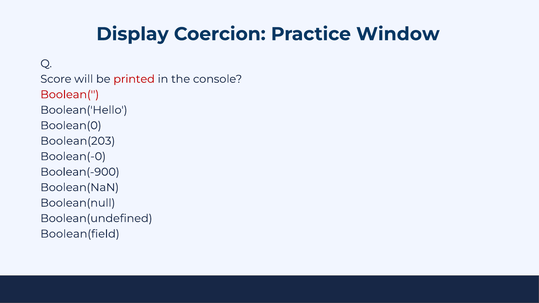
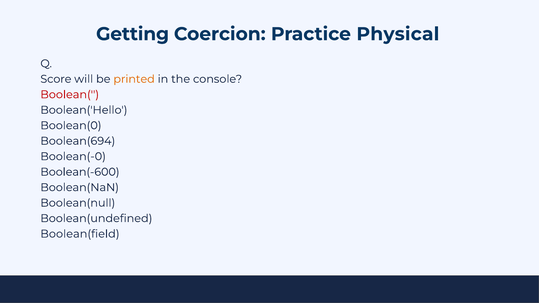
Display: Display -> Getting (133, 34)
Window: Window -> Physical (398, 34)
printed colour: red -> orange (134, 79)
Boolean(203: Boolean(203 -> Boolean(694 (78, 141)
Boolean(-900: Boolean(-900 -> Boolean(-600 (80, 172)
